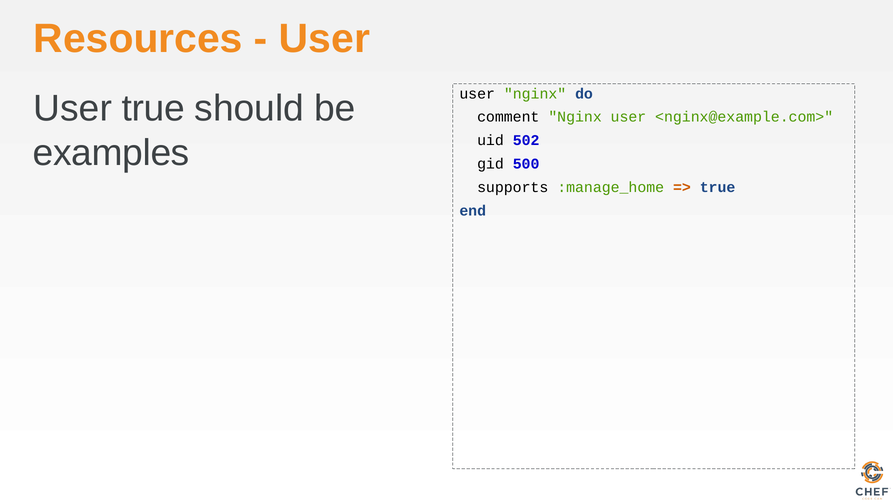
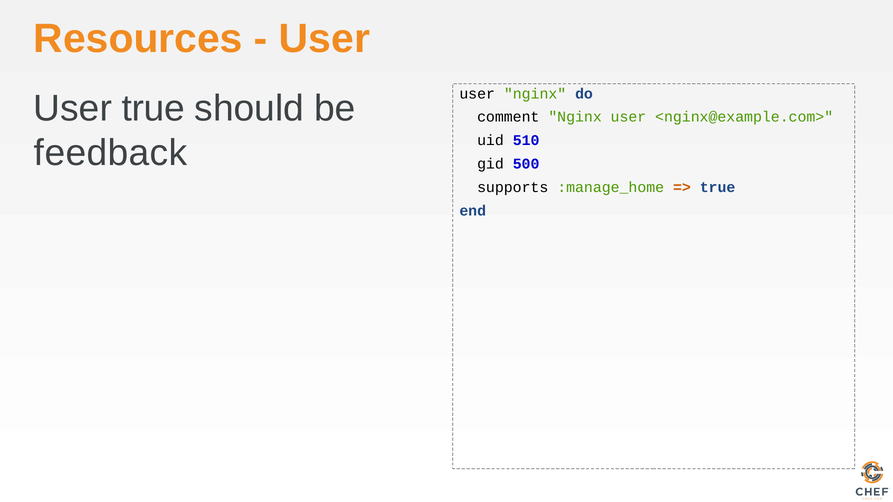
502: 502 -> 510 (526, 140)
examples: examples -> feedback (111, 153)
